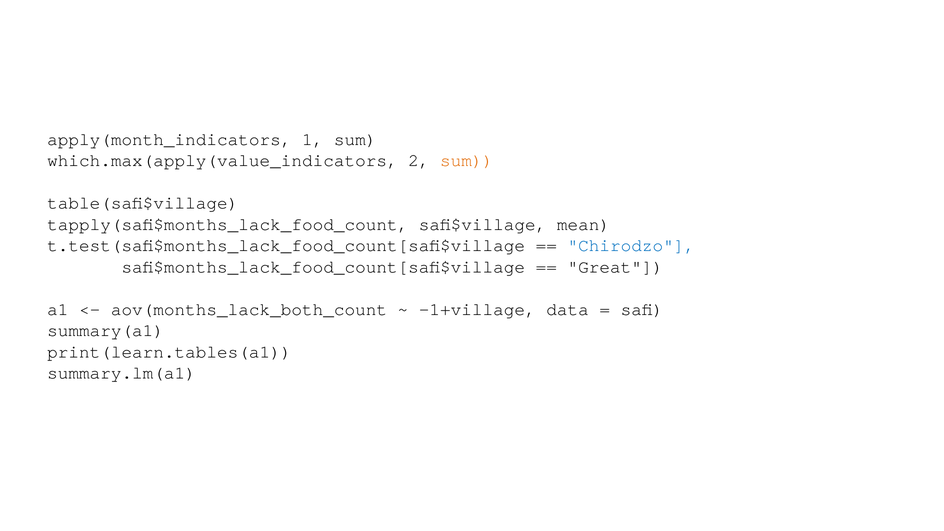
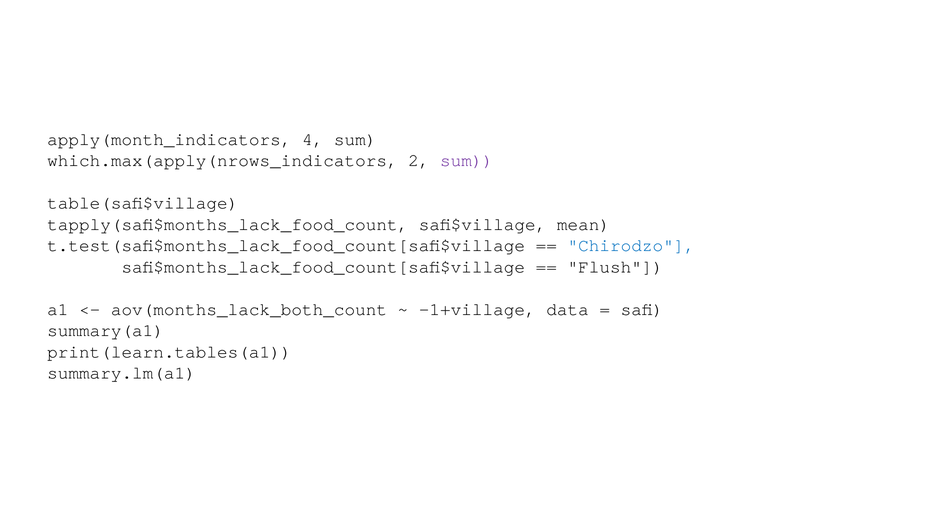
1: 1 -> 4 (313, 139)
which.max(apply(value_indicators: which.max(apply(value_indicators -> which.max(apply(nrows_indicators (222, 161)
sum colour: orange -> purple (467, 161)
Great: Great -> Flush (615, 267)
